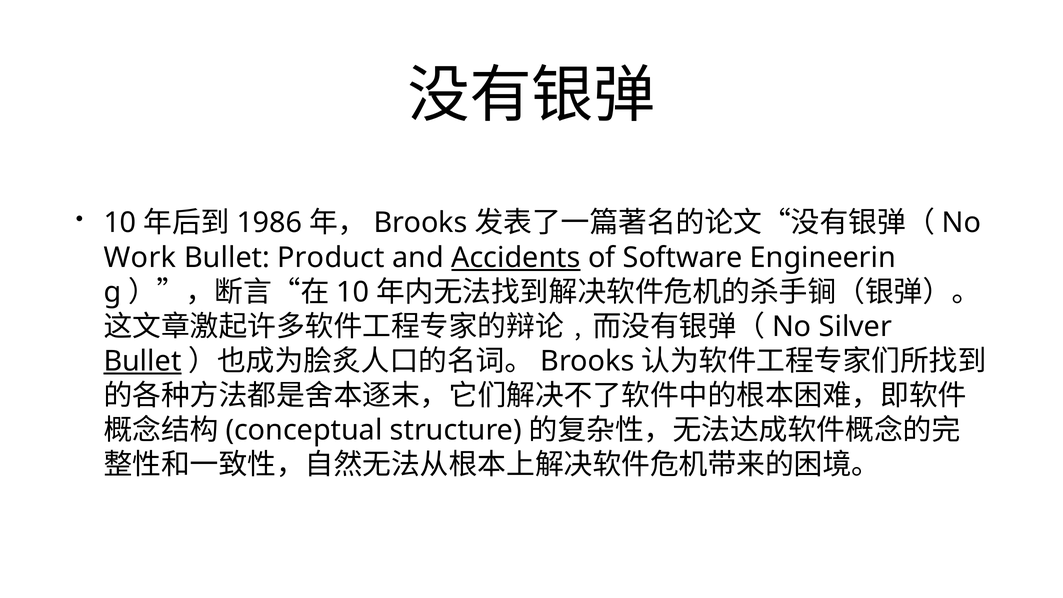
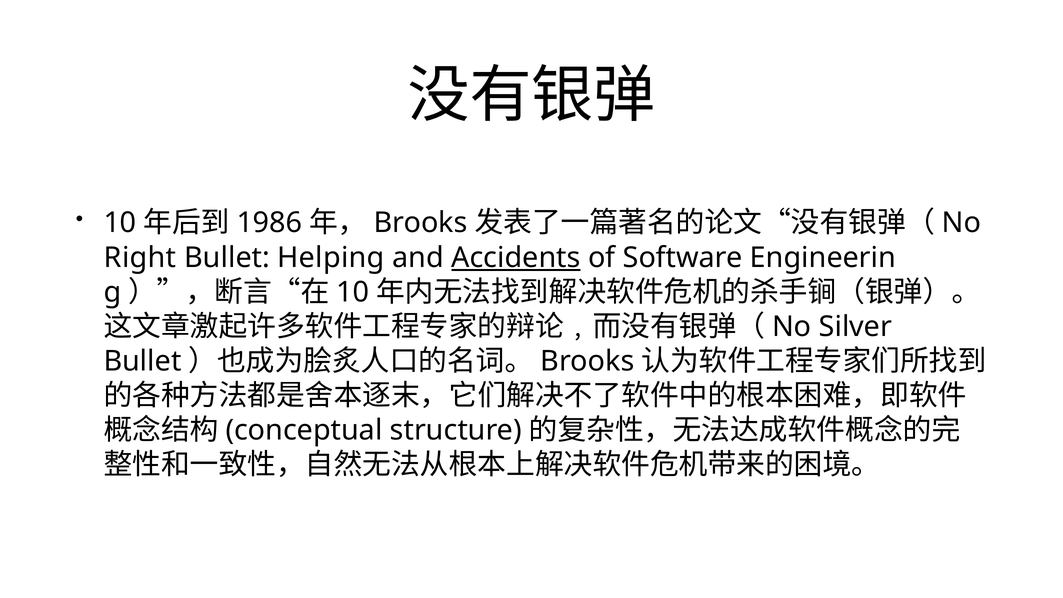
Work: Work -> Right (140, 258)
Product: Product -> Helping (331, 258)
Bullet underline: present -> none (142, 361)
